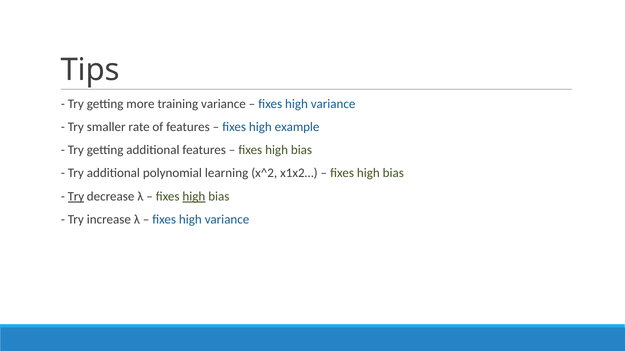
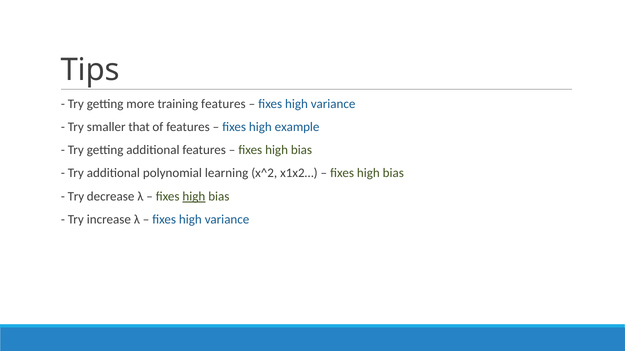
training variance: variance -> features (223, 104)
rate: rate -> that (139, 127)
Try underline: present -> none (76, 197)
